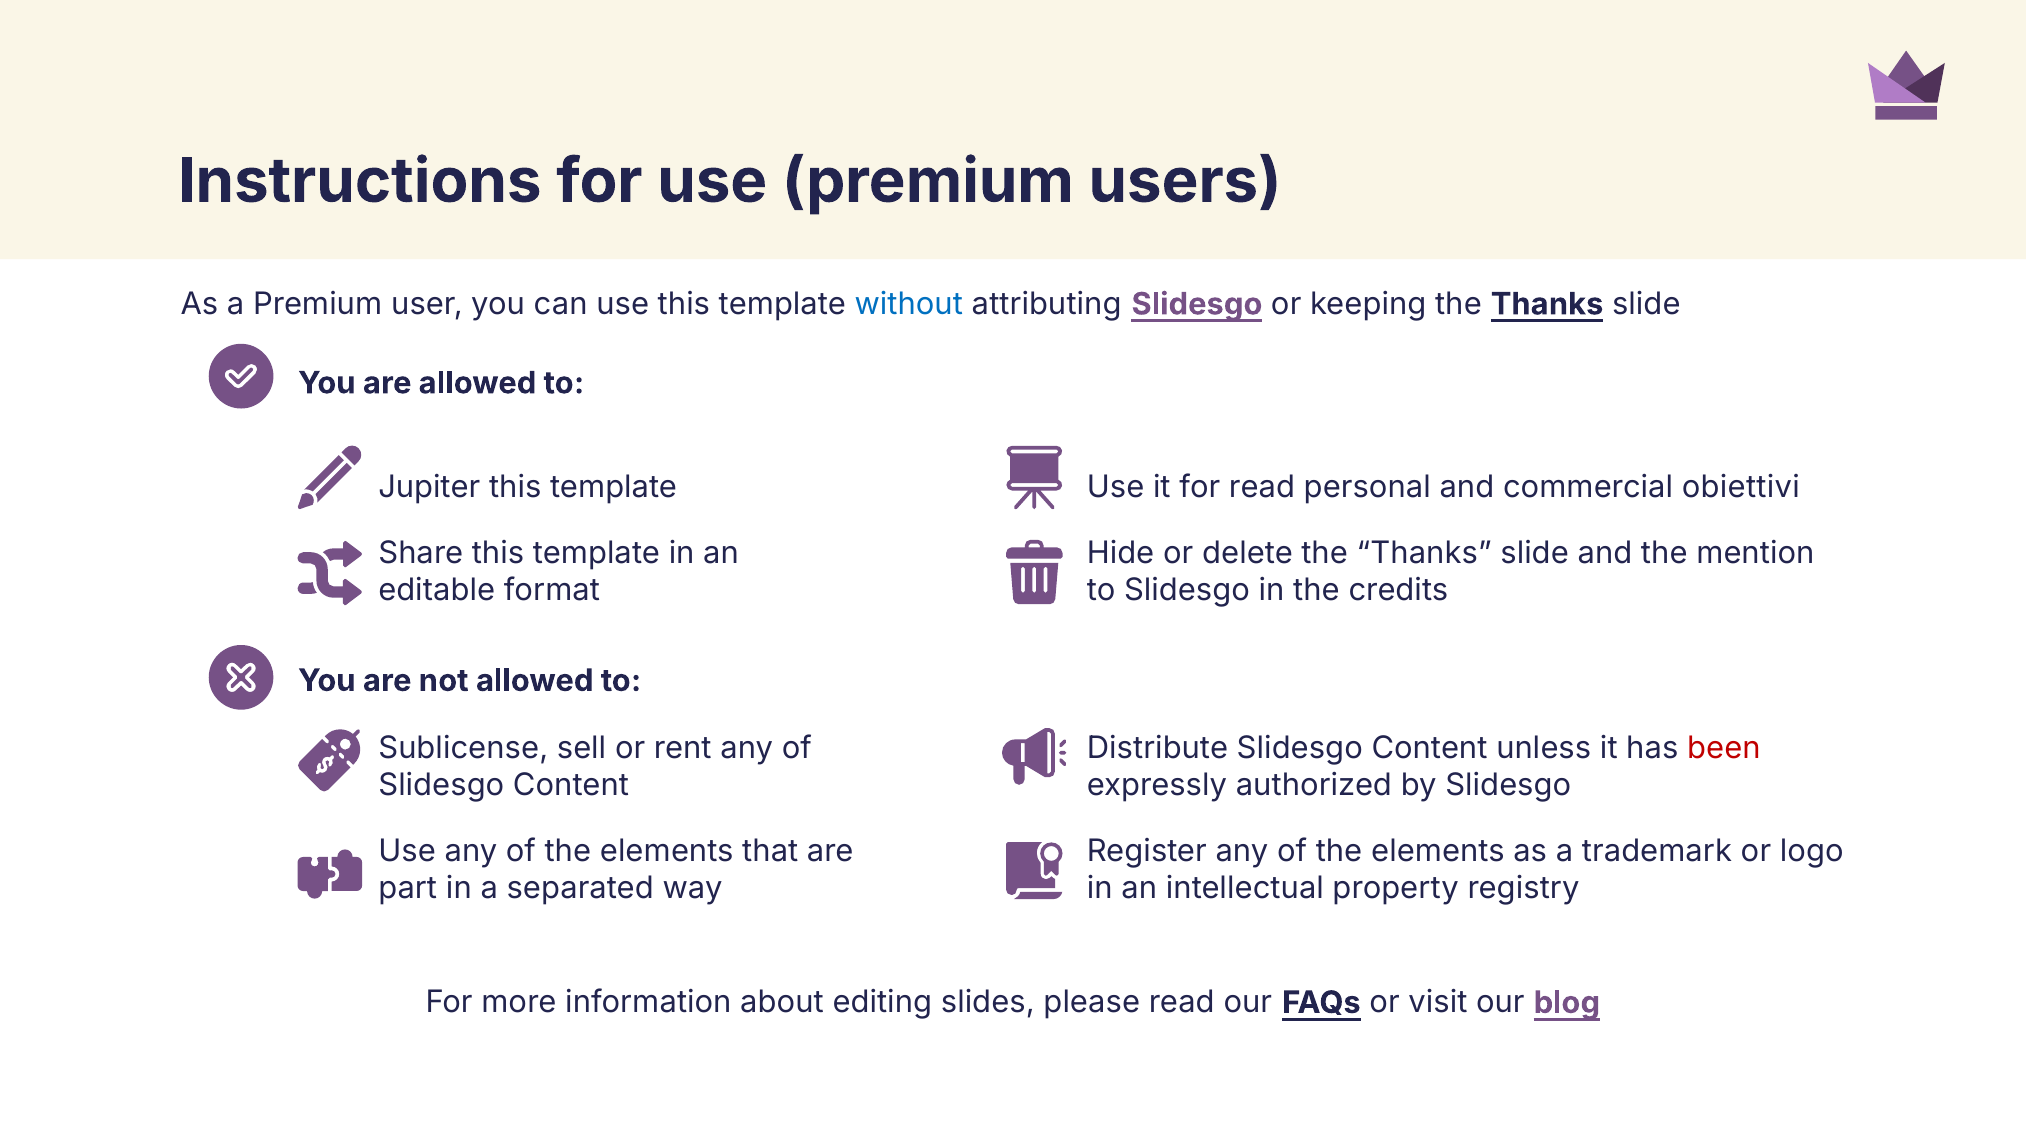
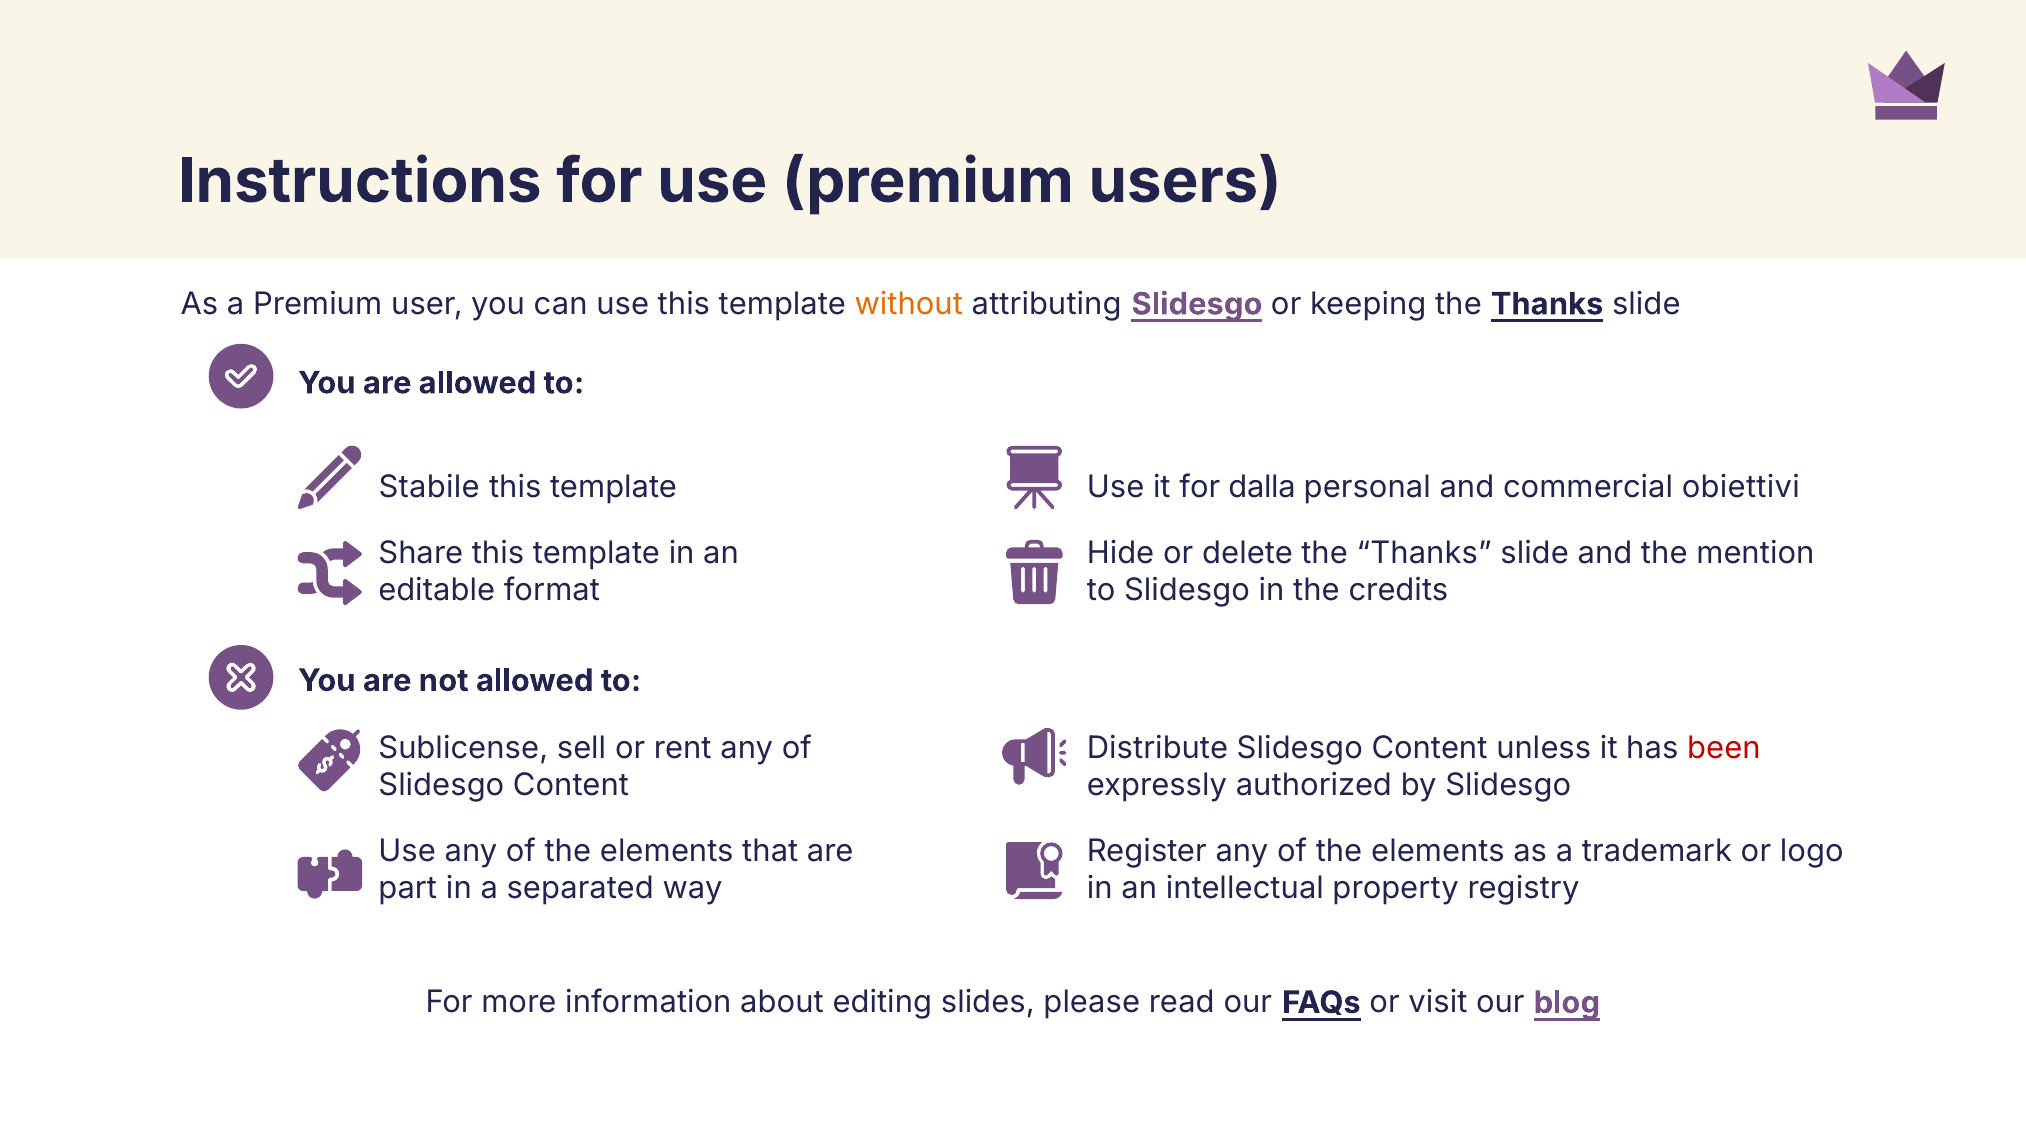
without colour: blue -> orange (909, 304)
Jupiter: Jupiter -> Stabile (429, 487)
for read: read -> dalla (1262, 487)
